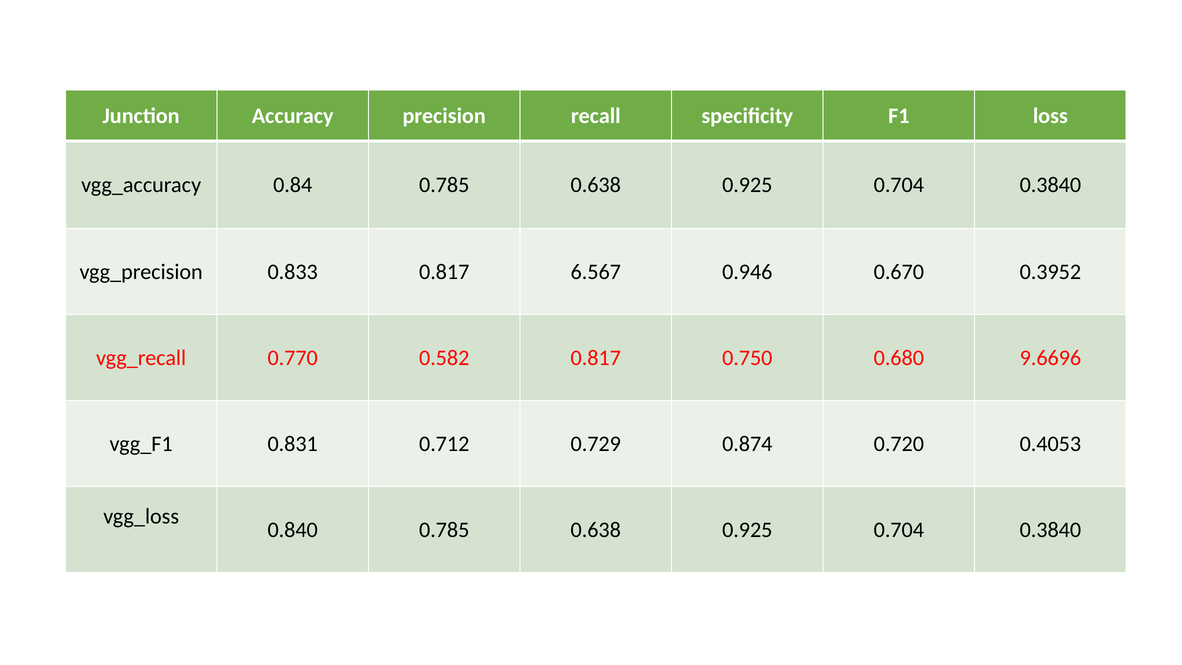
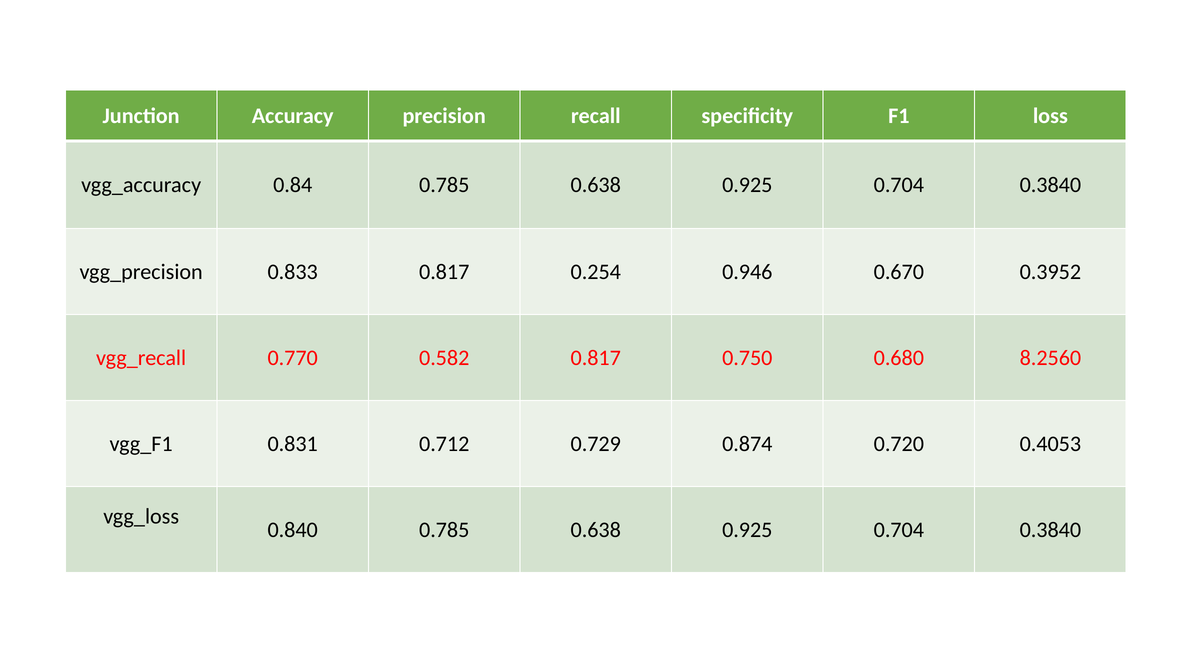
6.567: 6.567 -> 0.254 (596, 272)
9.6696: 9.6696 -> 8.2560 (1050, 358)
